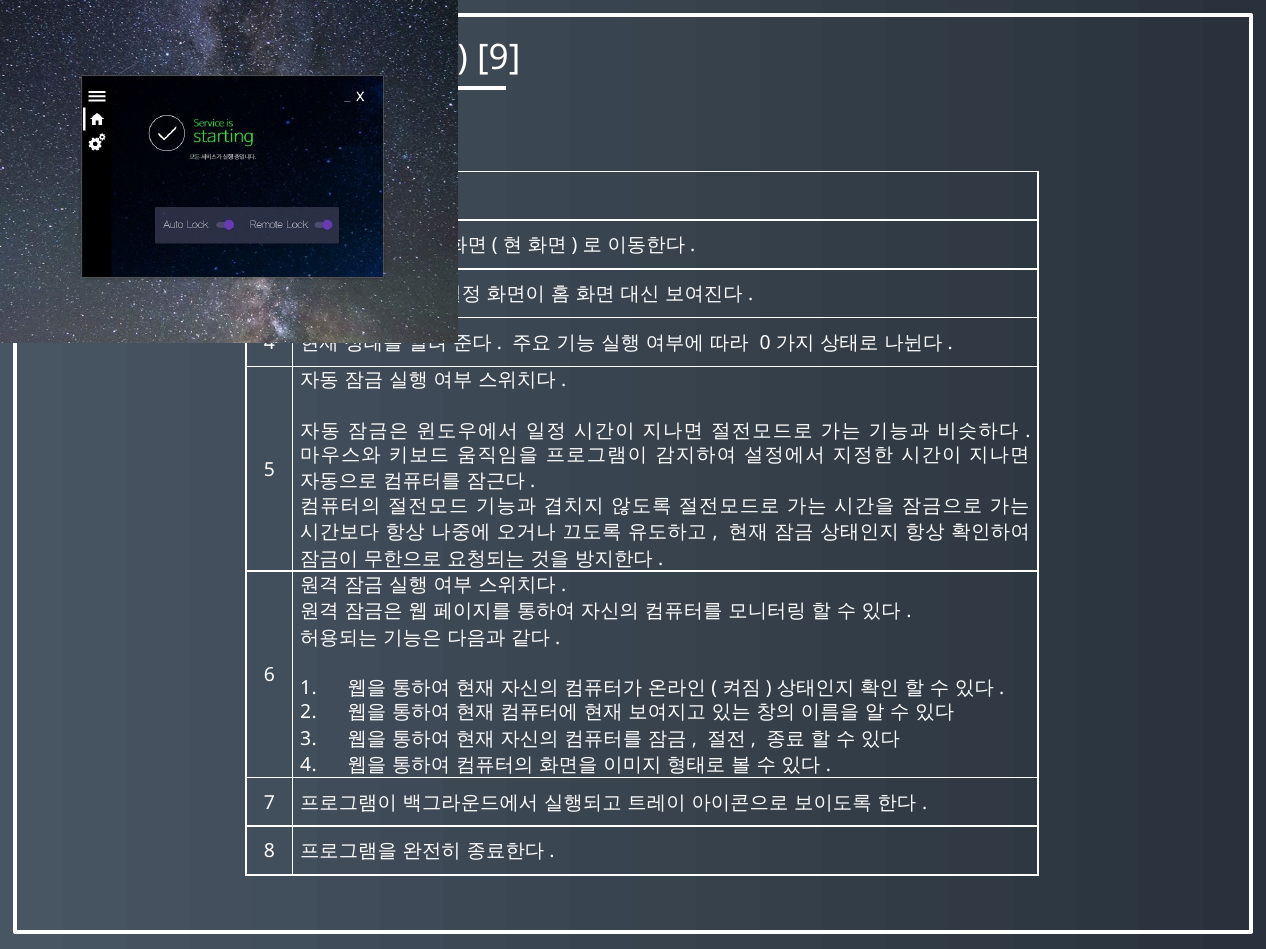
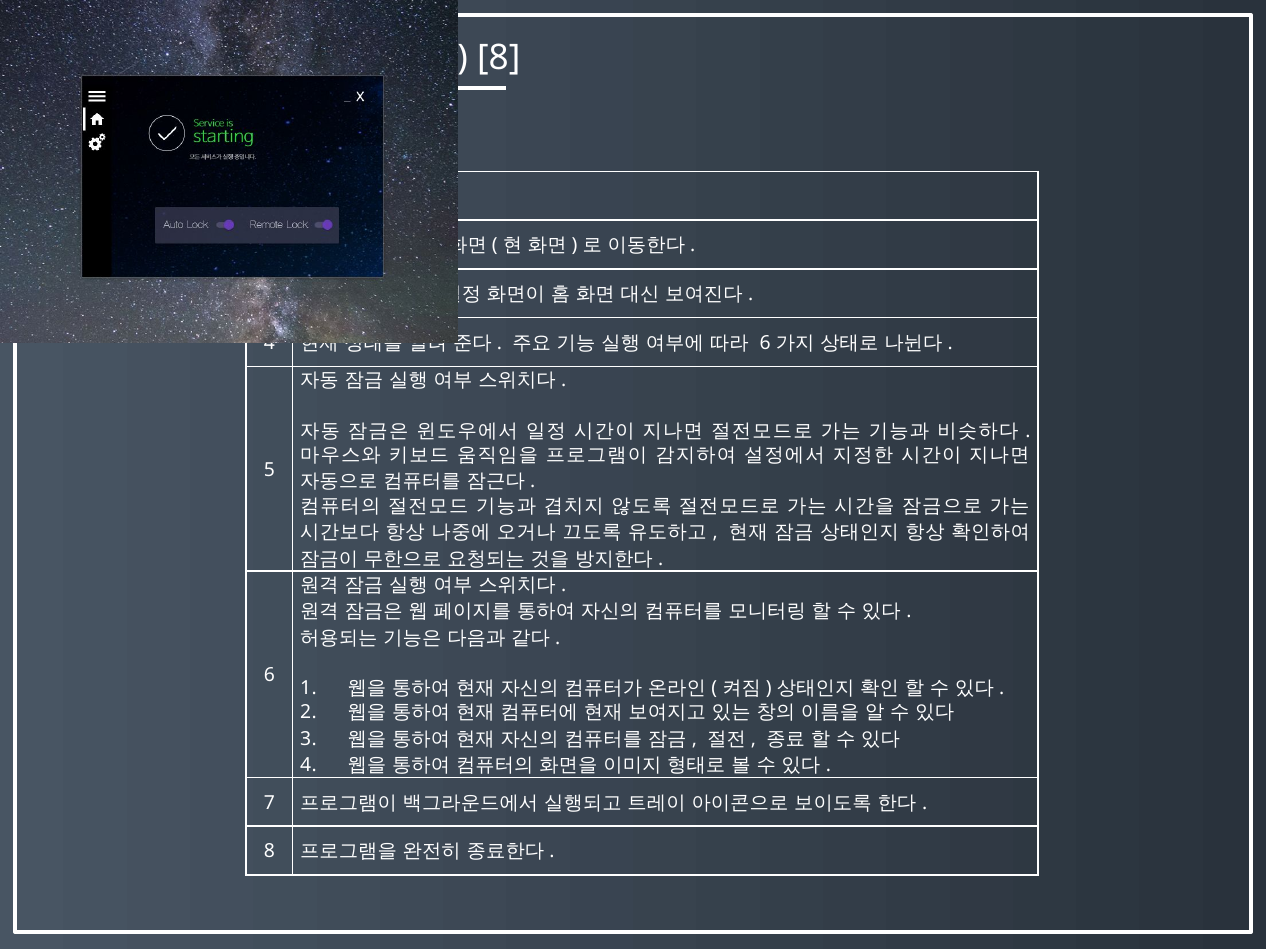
9: 9 -> 8 (499, 58)
0: 0 -> 6 (765, 343)
